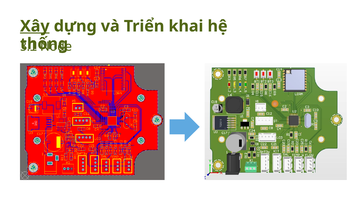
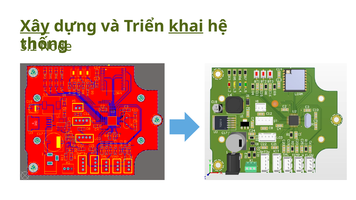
khai underline: none -> present (186, 26)
